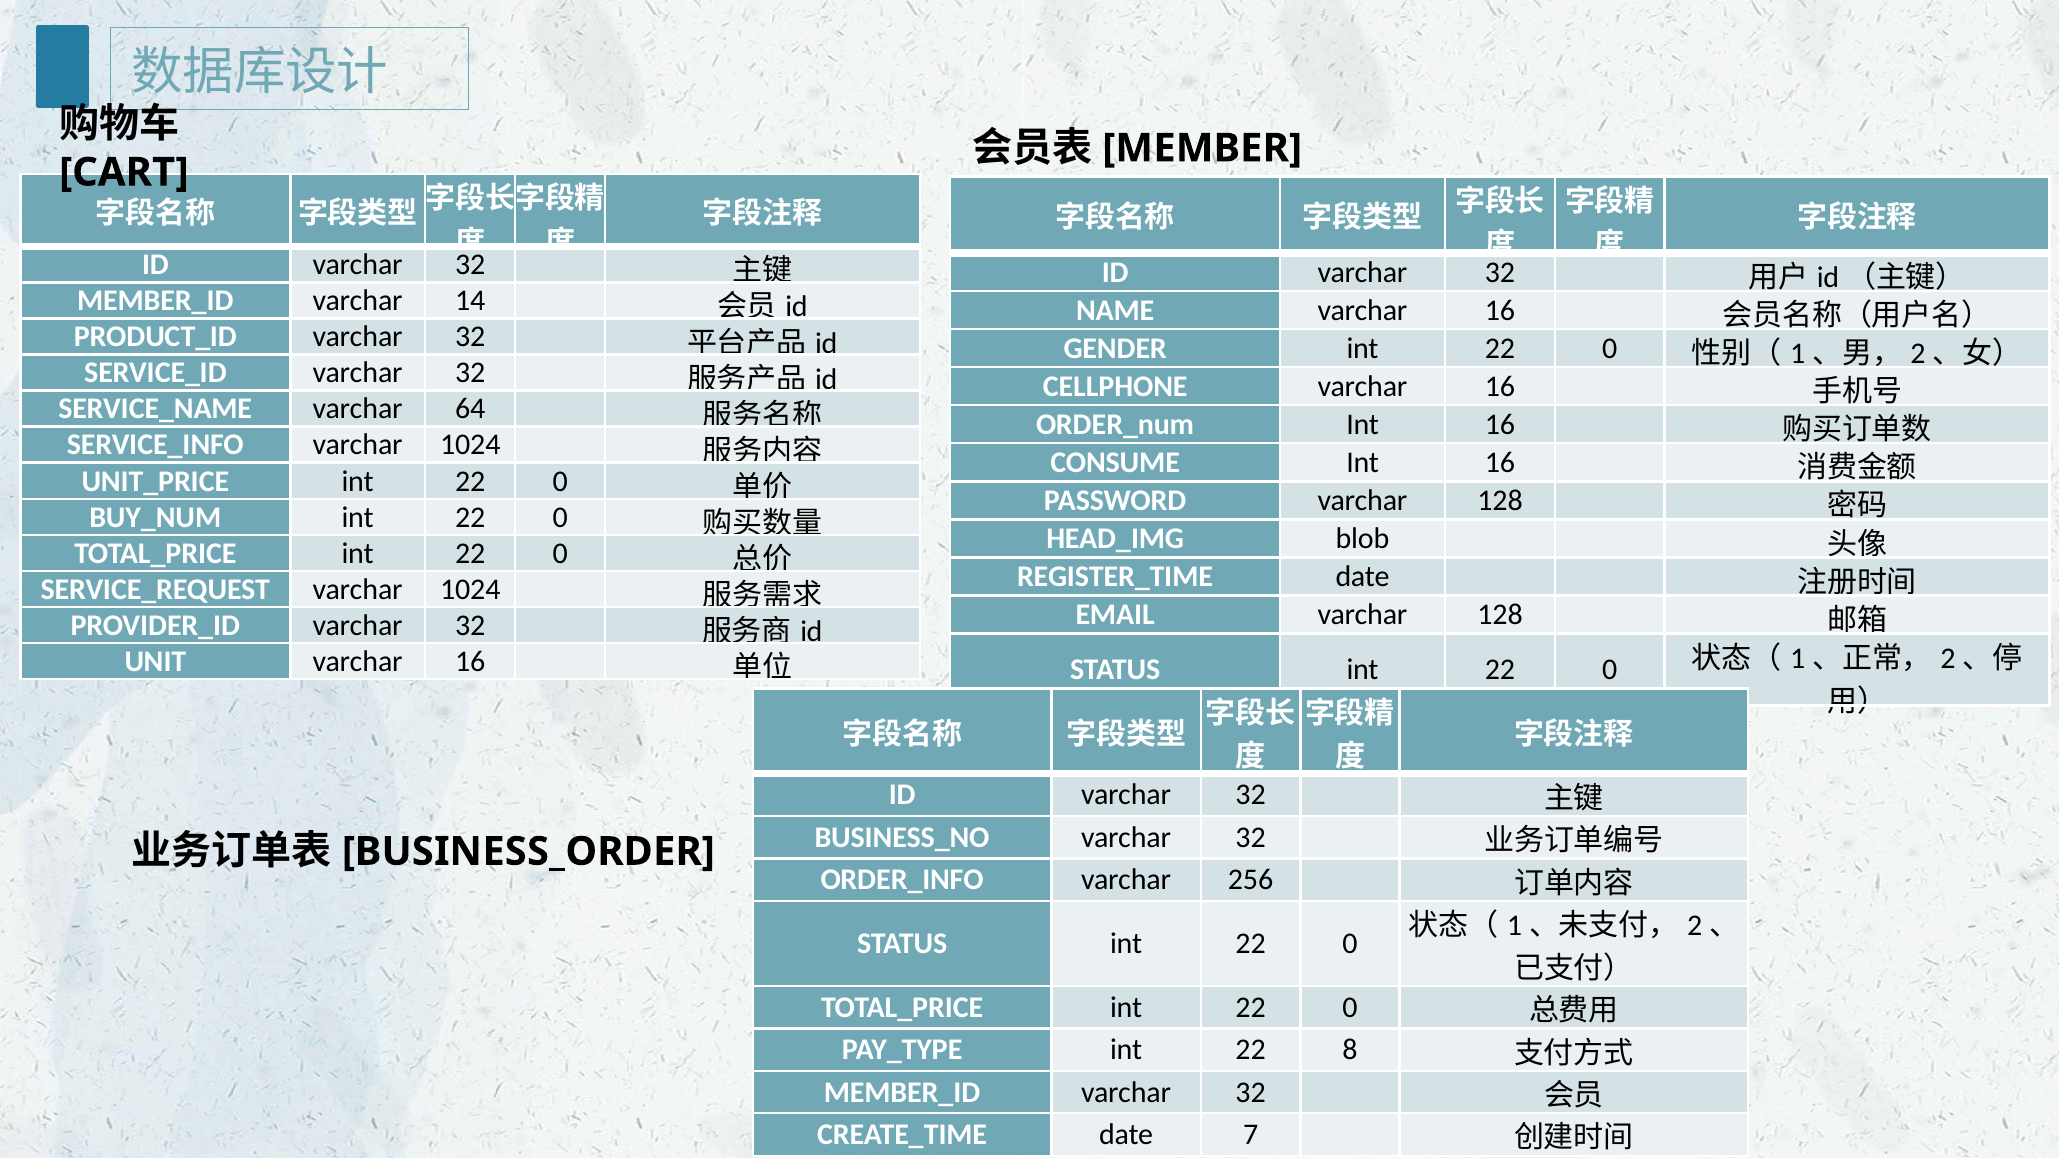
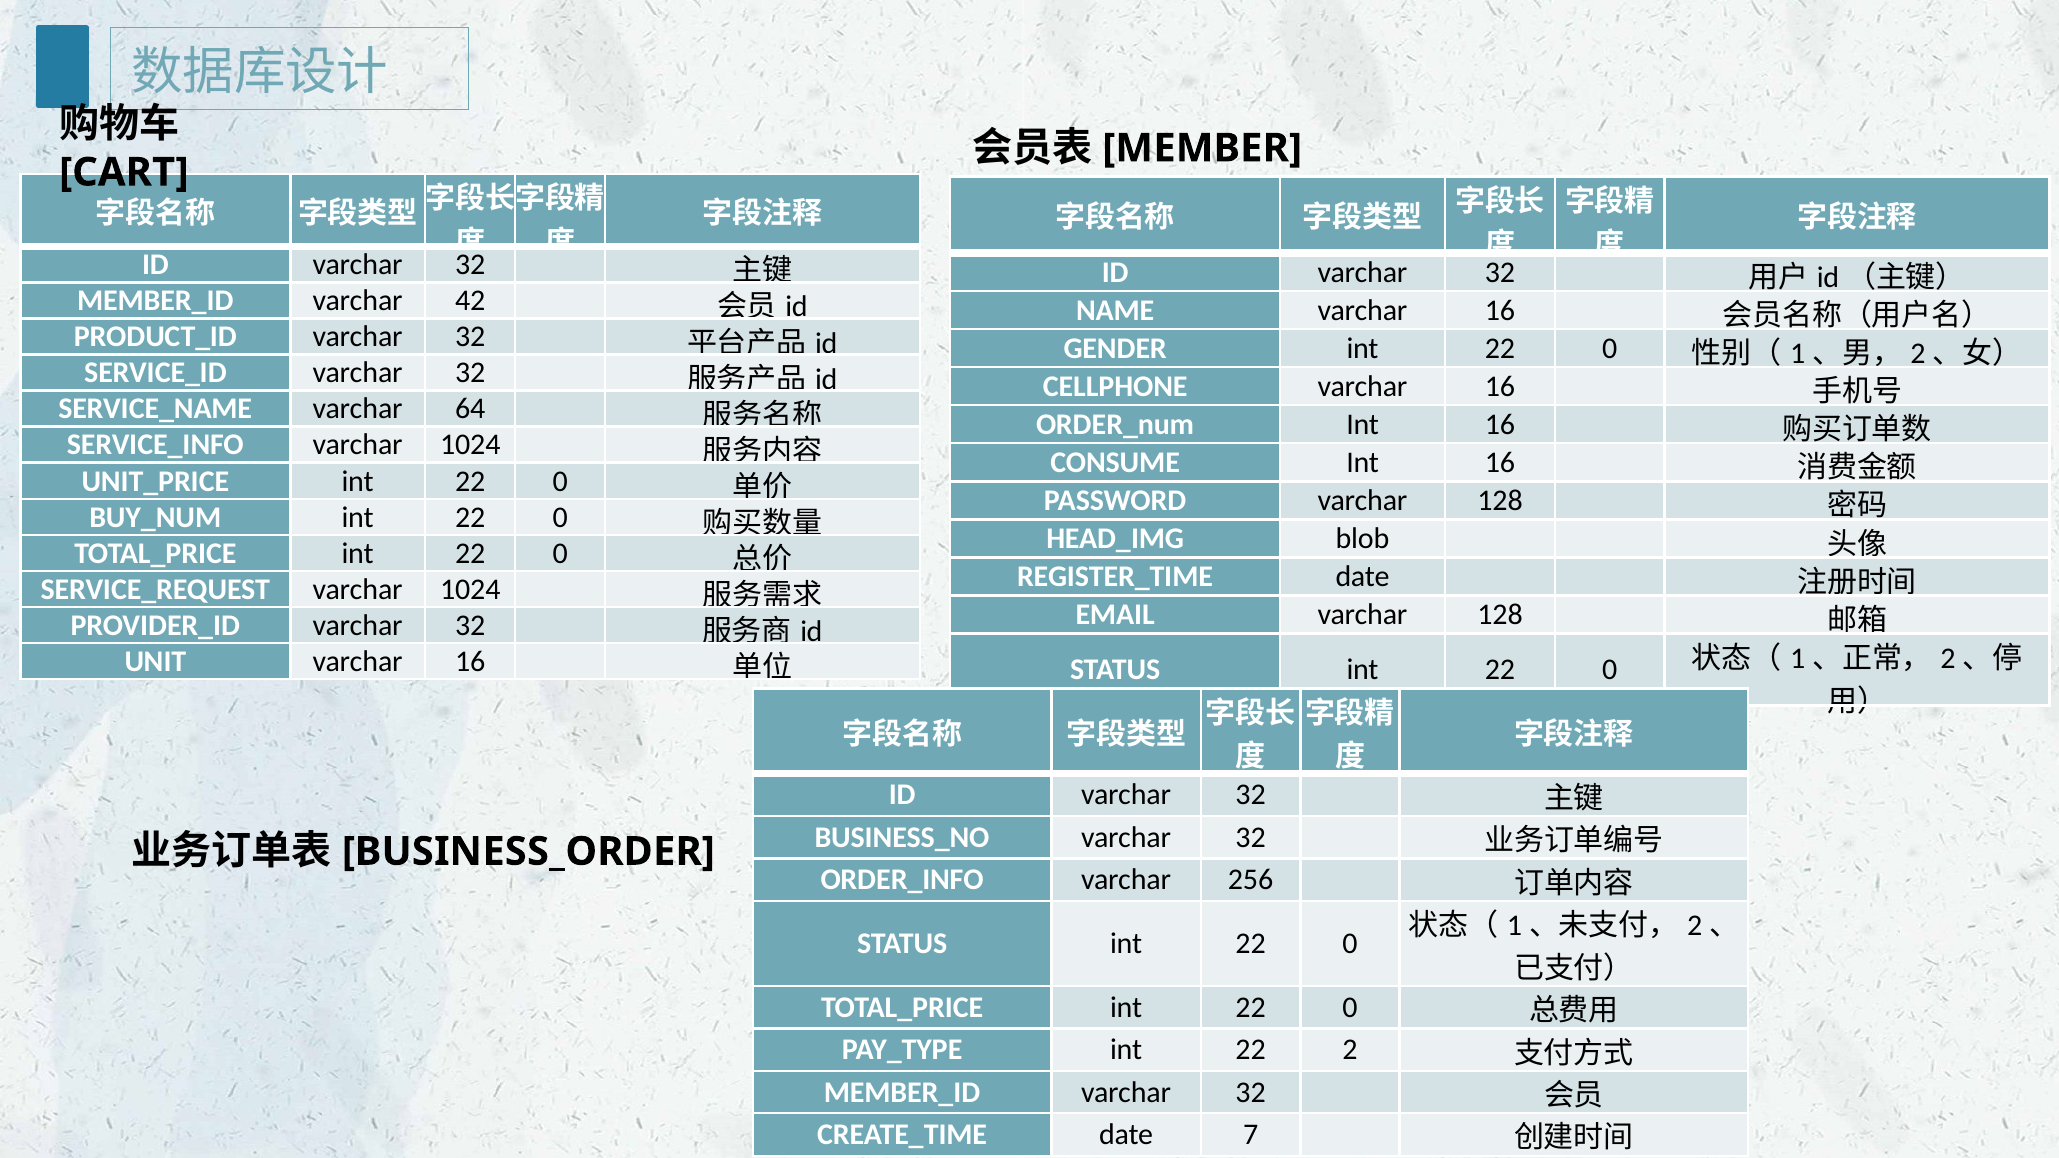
14: 14 -> 42 (470, 301)
8: 8 -> 2 (1350, 1050)
